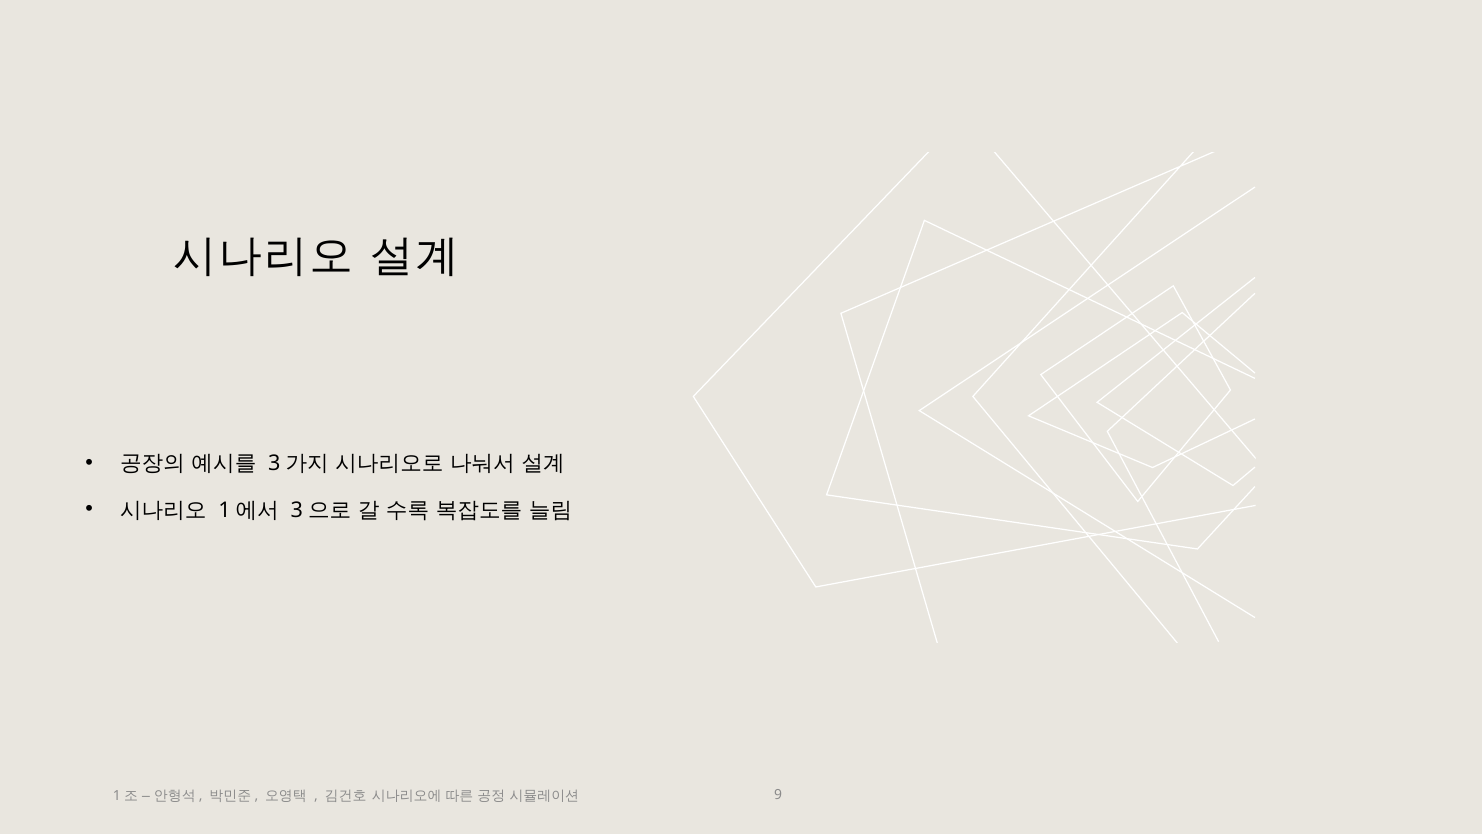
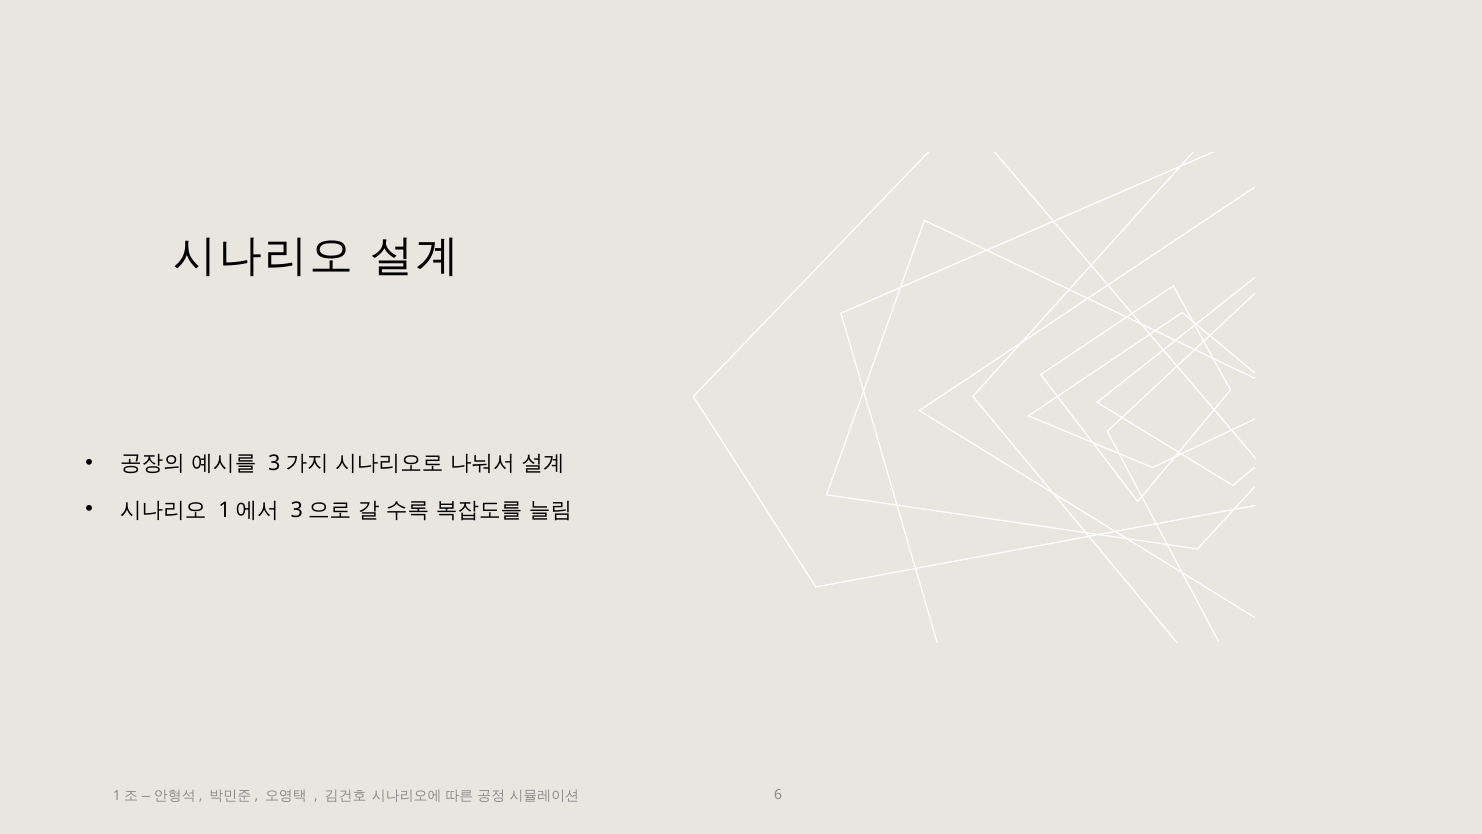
9: 9 -> 6 (778, 795)
